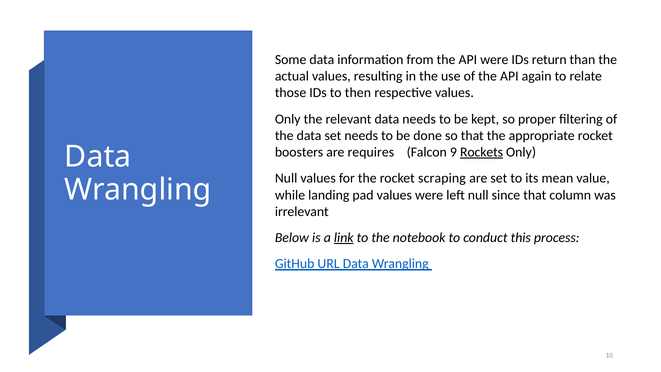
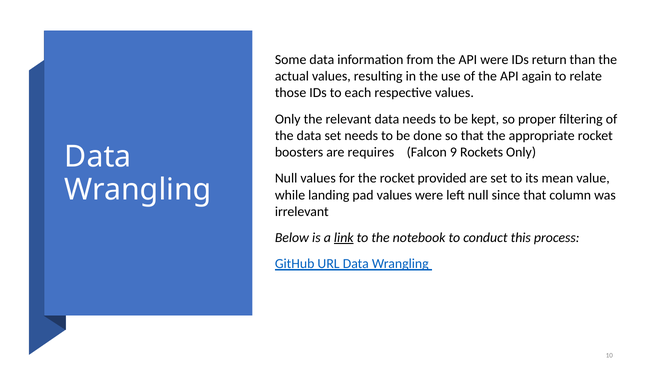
then: then -> each (358, 93)
Rockets underline: present -> none (482, 152)
scraping: scraping -> provided (442, 178)
